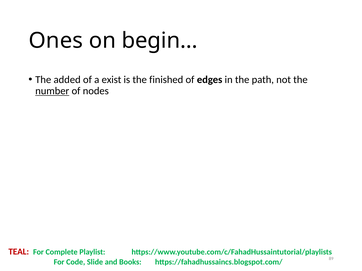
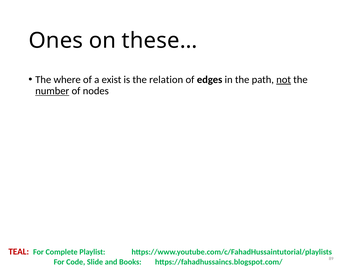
begin…: begin… -> these… (159, 41)
added: added -> where (67, 80)
finished: finished -> relation (166, 80)
not underline: none -> present (284, 80)
